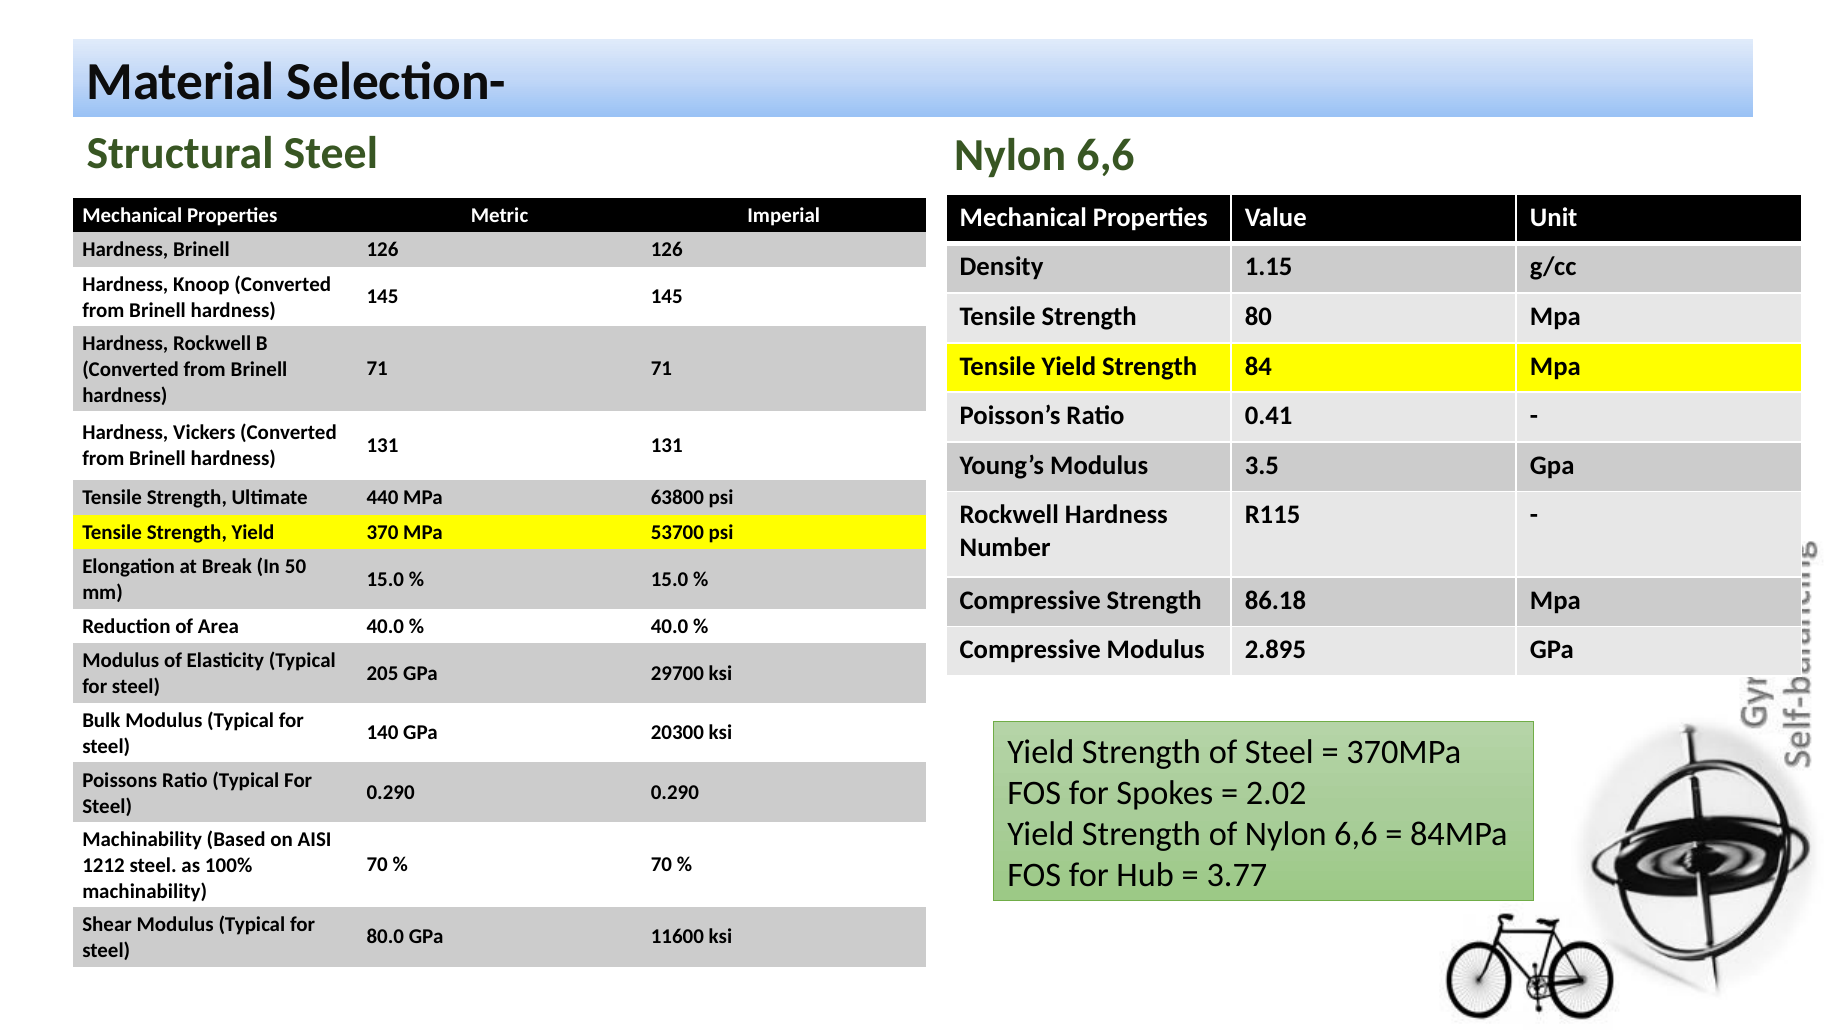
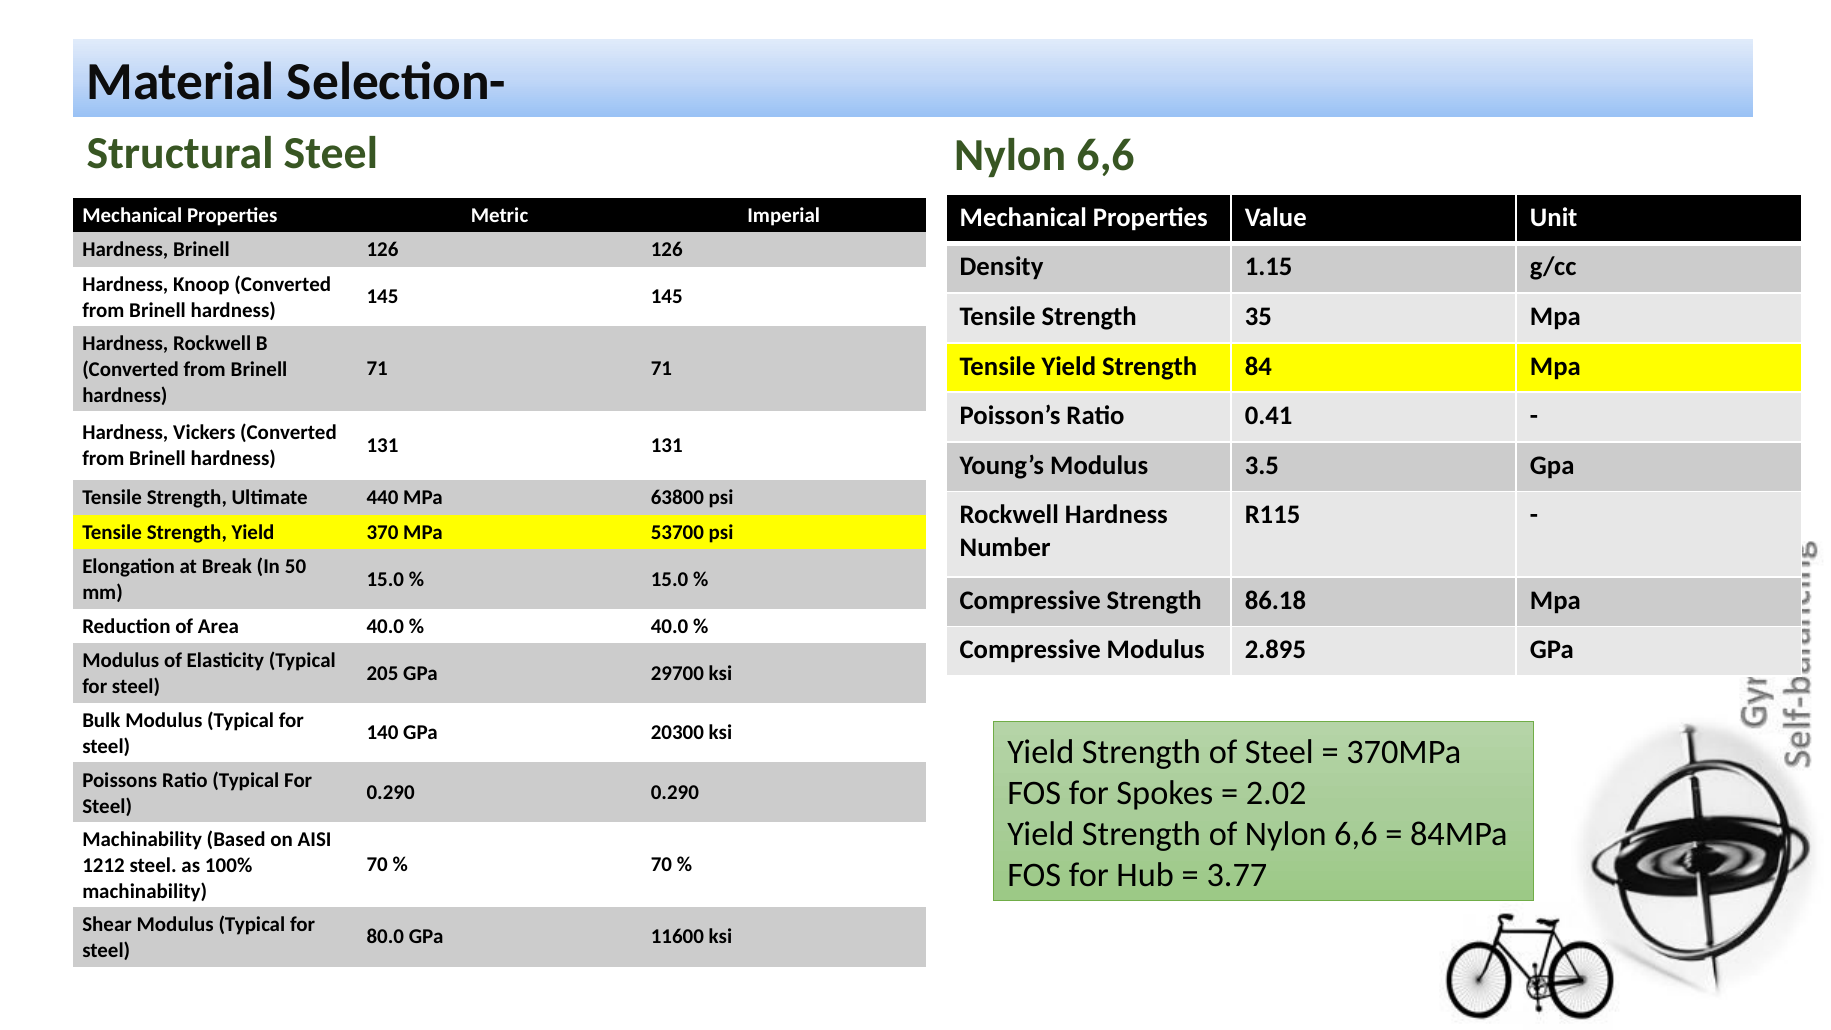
80: 80 -> 35 (1258, 317)
